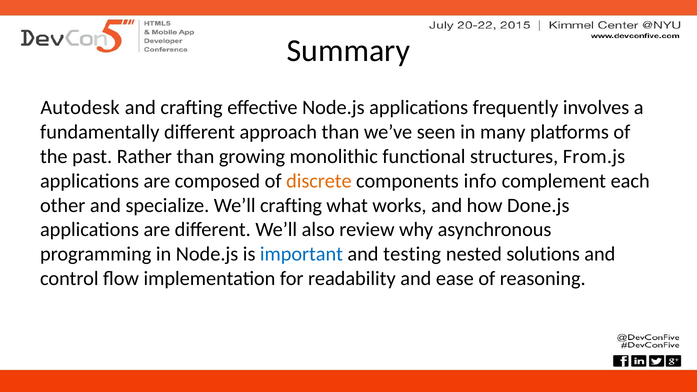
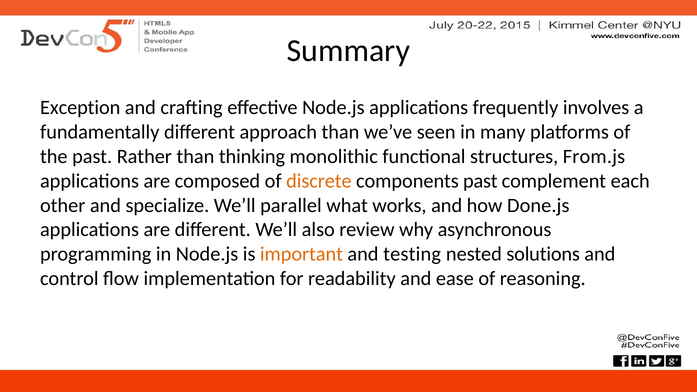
Autodesk: Autodesk -> Exception (80, 108)
growing: growing -> thinking (252, 157)
components info: info -> past (480, 181)
We’ll crafting: crafting -> parallel (291, 205)
important colour: blue -> orange (301, 254)
